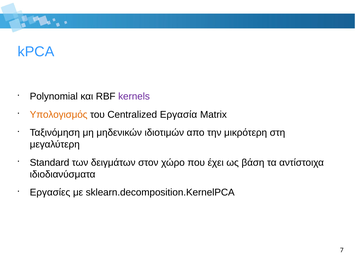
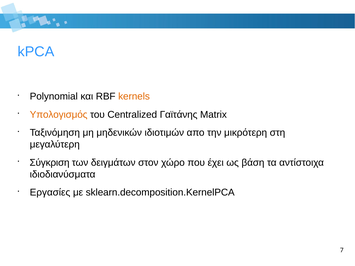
kernels colour: purple -> orange (134, 97)
Εργασία: Εργασία -> Γαϊτάνης (179, 115)
Standard: Standard -> Σύγκριση (50, 163)
